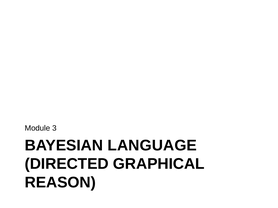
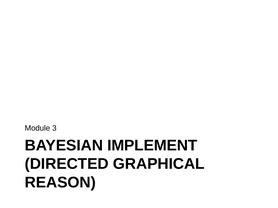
LANGUAGE: LANGUAGE -> IMPLEMENT (152, 146)
